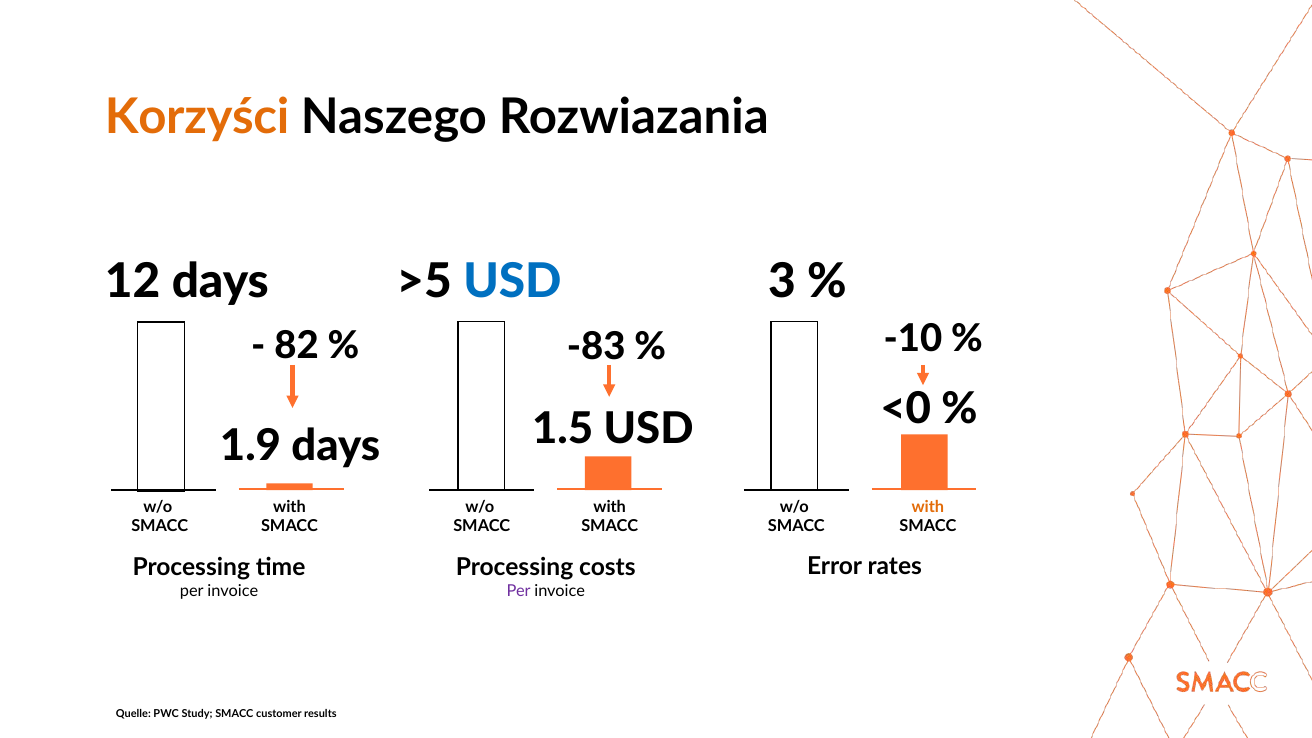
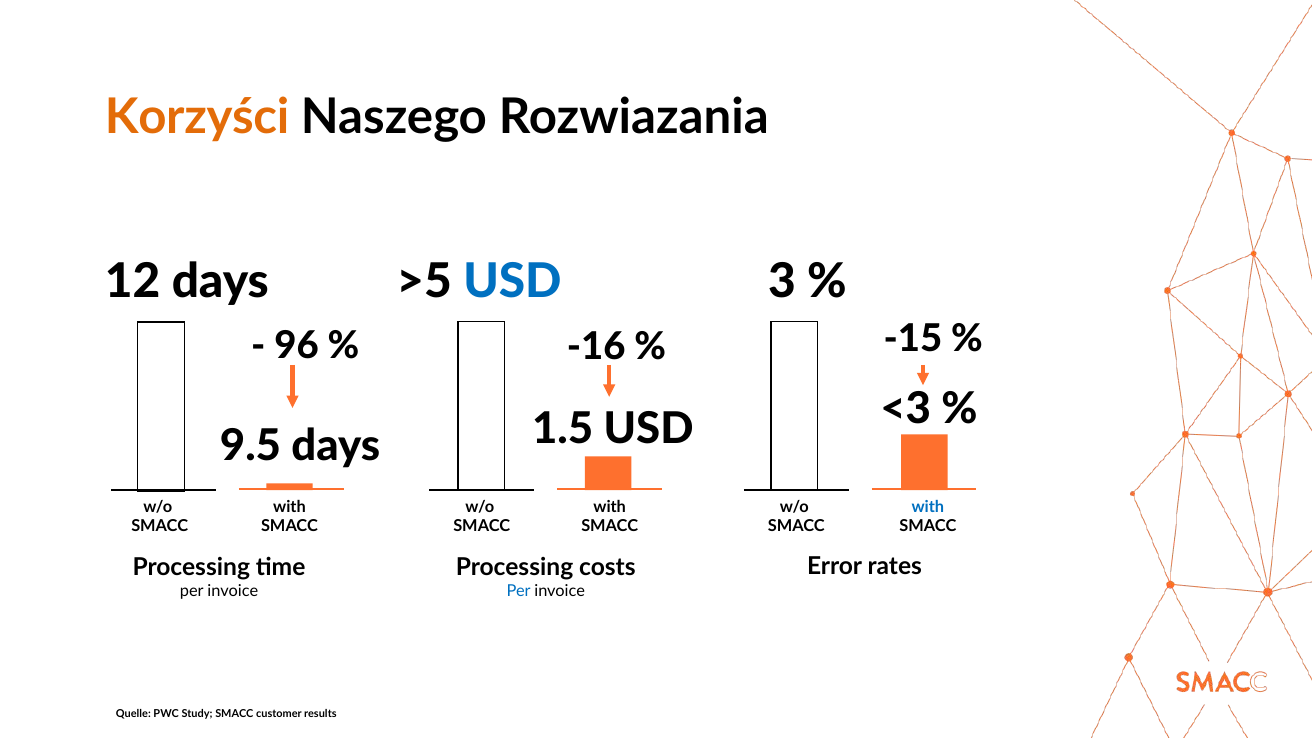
82: 82 -> 96 (297, 346)
-83: -83 -> -16 (596, 347)
-10: -10 -> -15 (913, 339)
<0: <0 -> <3 (906, 409)
1.9: 1.9 -> 9.5 (250, 446)
with colour: orange -> blue (928, 507)
Per colour: purple -> blue (519, 591)
